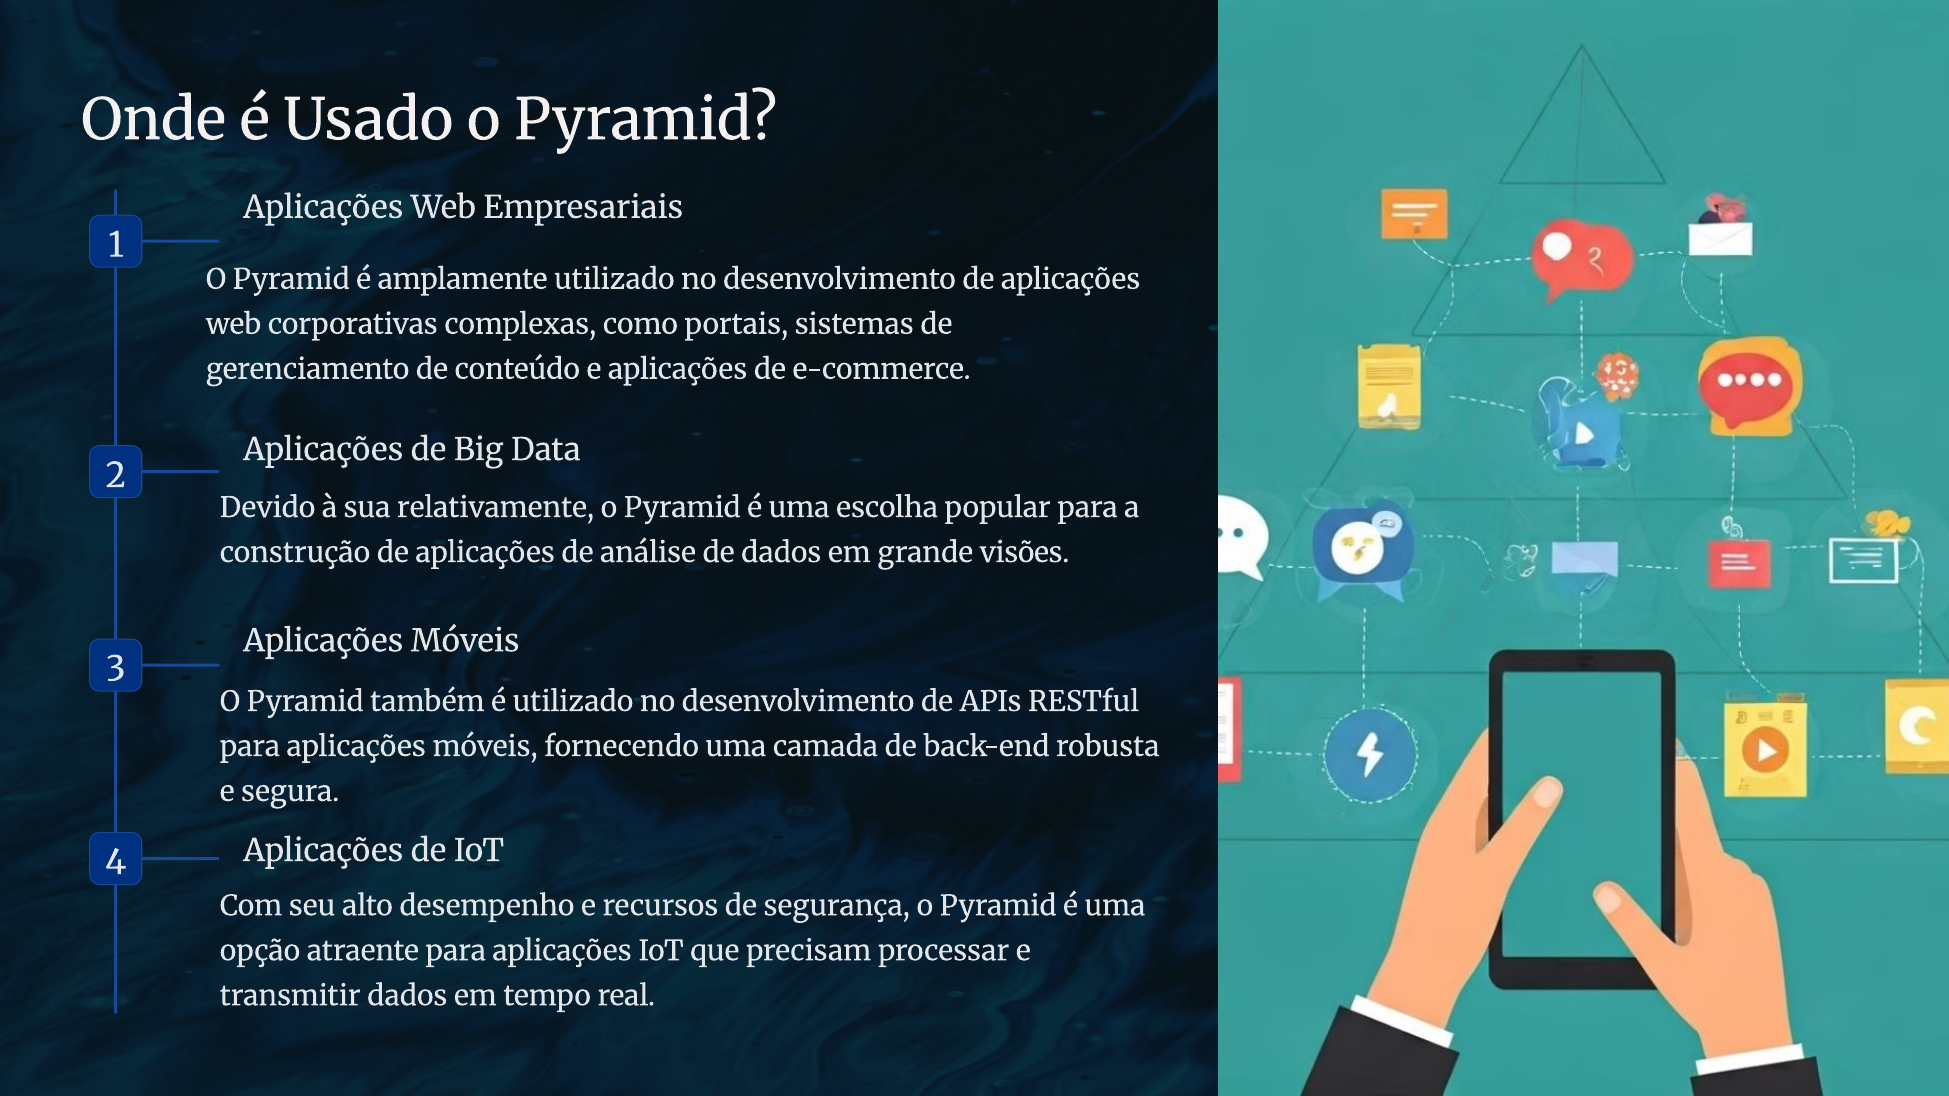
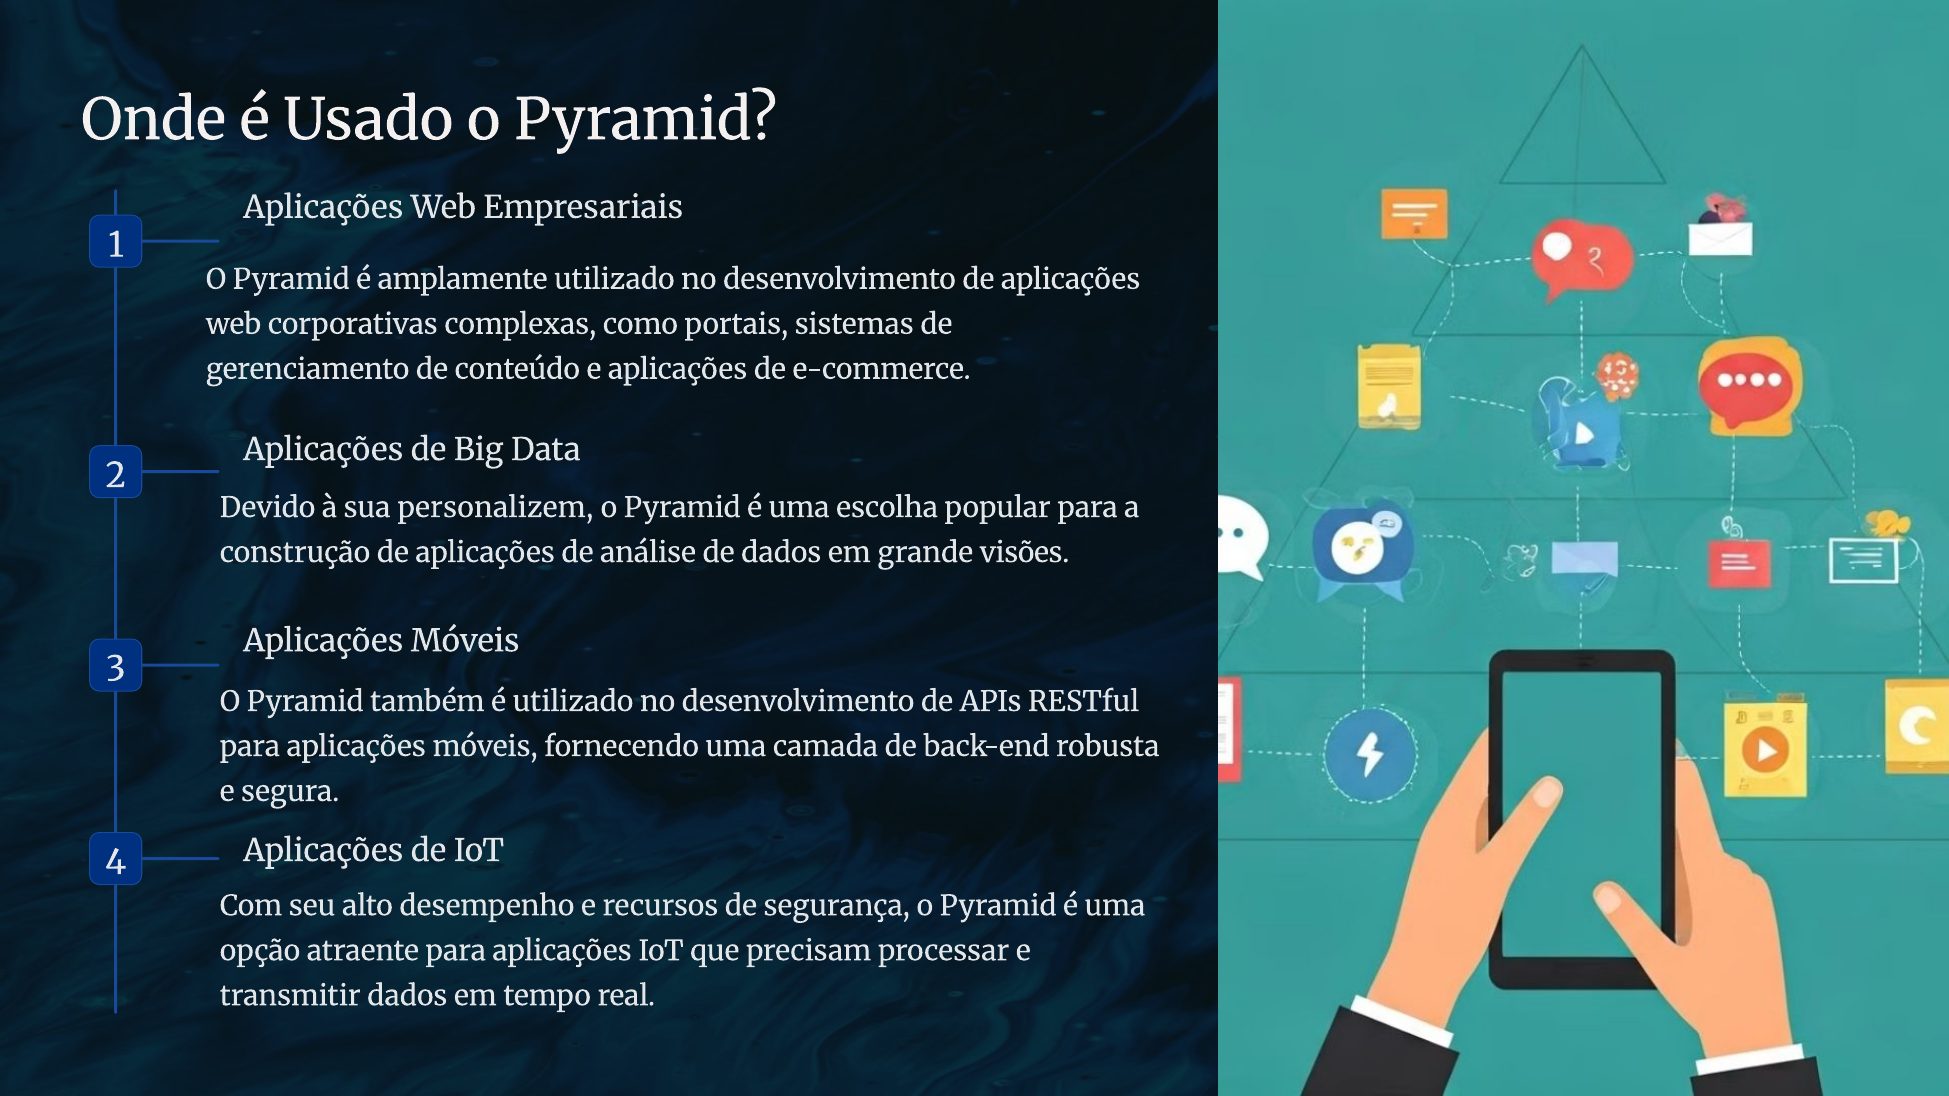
relativamente: relativamente -> personalizem (495, 508)
